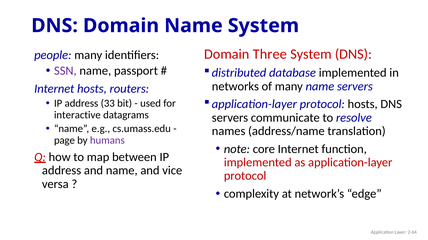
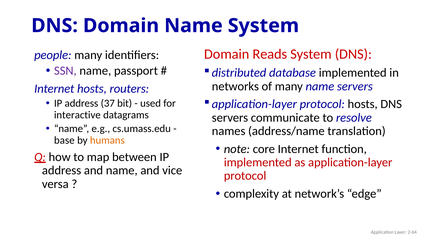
Three: Three -> Reads (270, 54)
33: 33 -> 37 (108, 104)
page: page -> base (64, 141)
humans colour: purple -> orange (107, 141)
